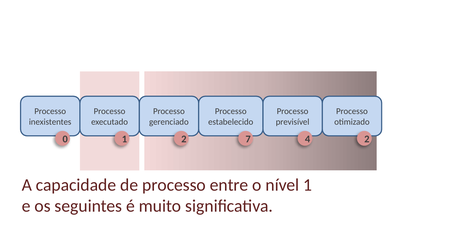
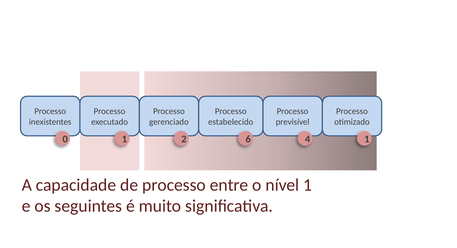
7: 7 -> 6 (248, 139)
4 2: 2 -> 1 (367, 139)
